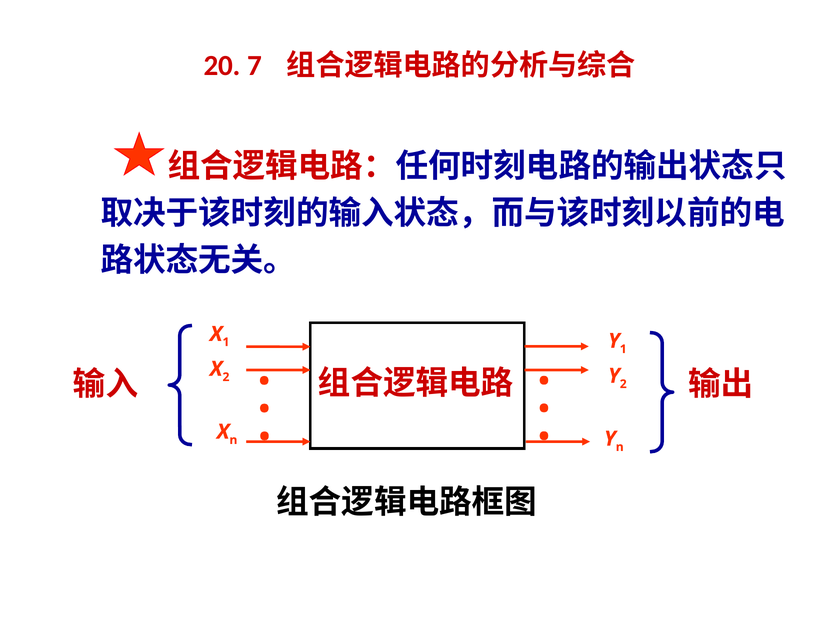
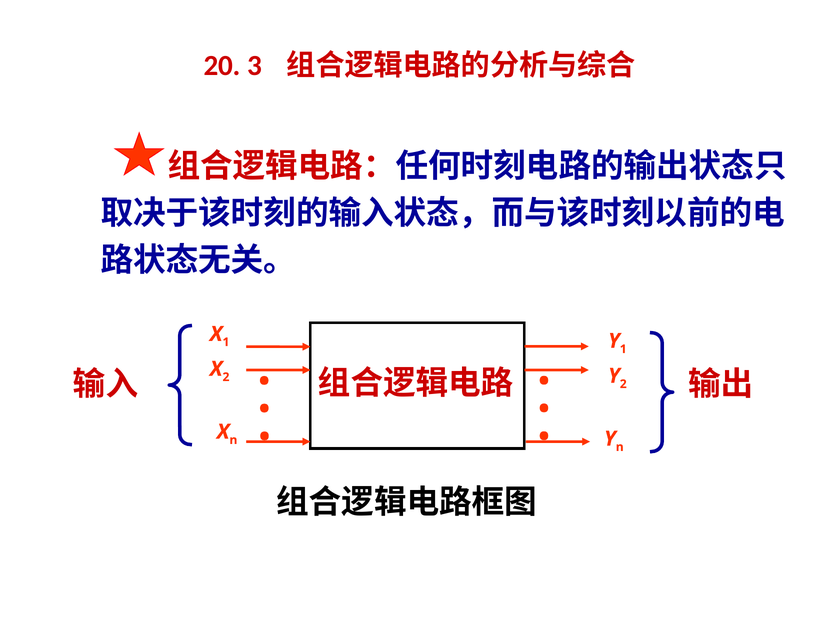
7: 7 -> 3 (255, 66)
